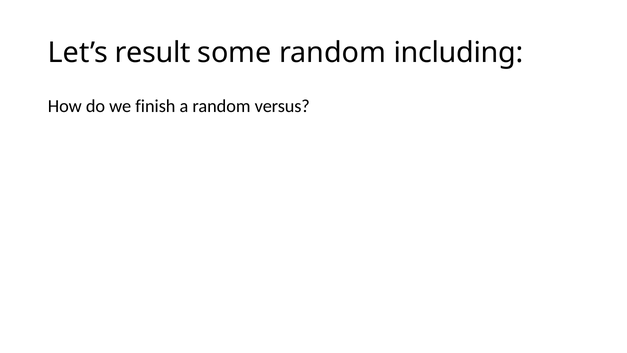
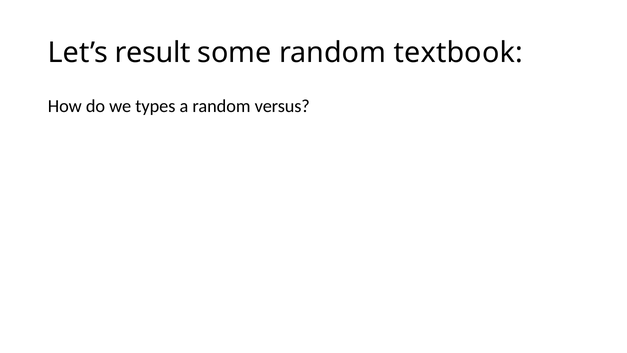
including: including -> textbook (458, 53)
finish: finish -> types (155, 106)
